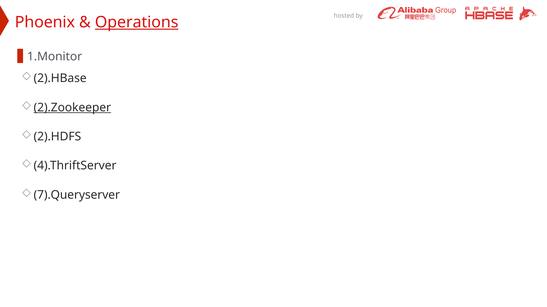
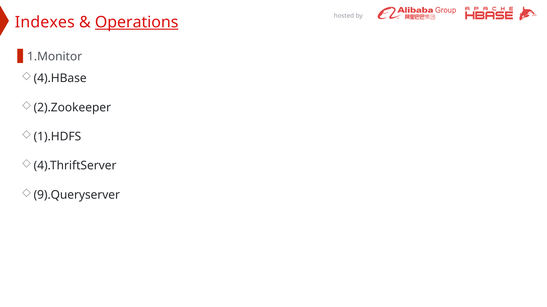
Phoenix: Phoenix -> Indexes (45, 22)
2).HBase: 2).HBase -> 4).HBase (60, 78)
2).Zookeeper underline: present -> none (72, 108)
2).HDFS: 2).HDFS -> 1).HDFS (57, 137)
7).Queryserver: 7).Queryserver -> 9).Queryserver (77, 195)
